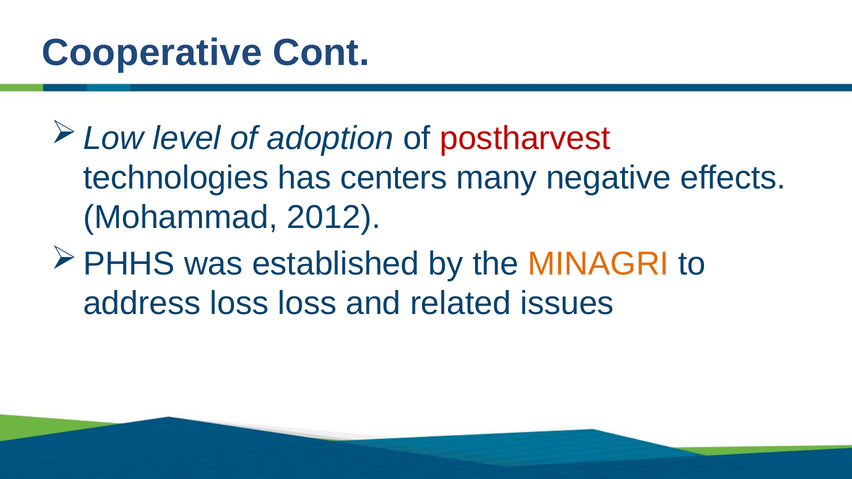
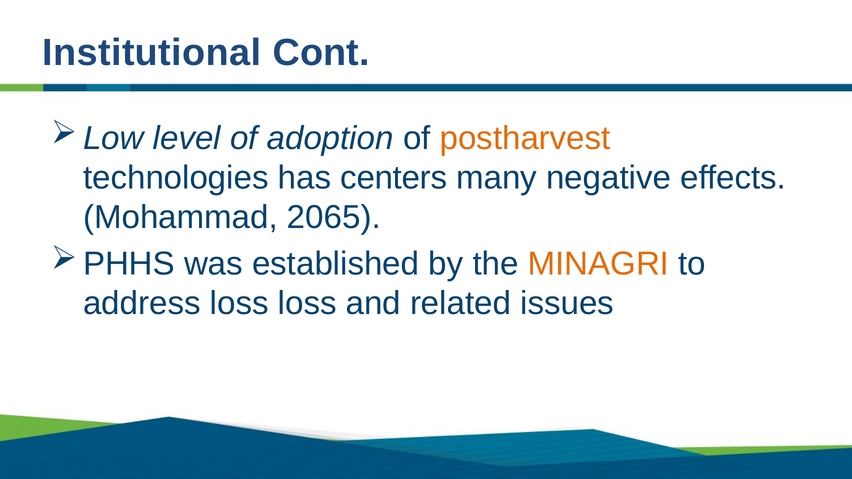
Cooperative: Cooperative -> Institutional (152, 53)
postharvest colour: red -> orange (525, 138)
2012: 2012 -> 2065 (334, 218)
